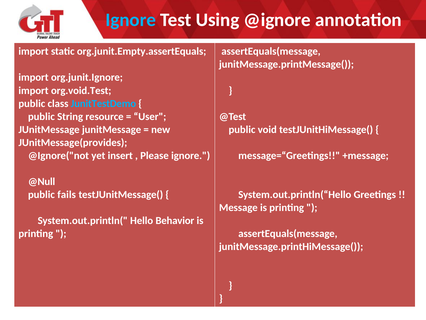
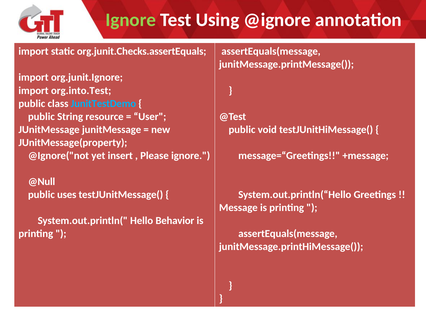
Ignore colour: light blue -> light green (131, 20)
org.junit.Empty.assertEquals: org.junit.Empty.assertEquals -> org.junit.Checks.assertEquals (142, 51)
org.void.Test: org.void.Test -> org.into.Test (81, 90)
JUnitMessage(provides: JUnitMessage(provides -> JUnitMessage(property (73, 142)
fails: fails -> uses (67, 194)
